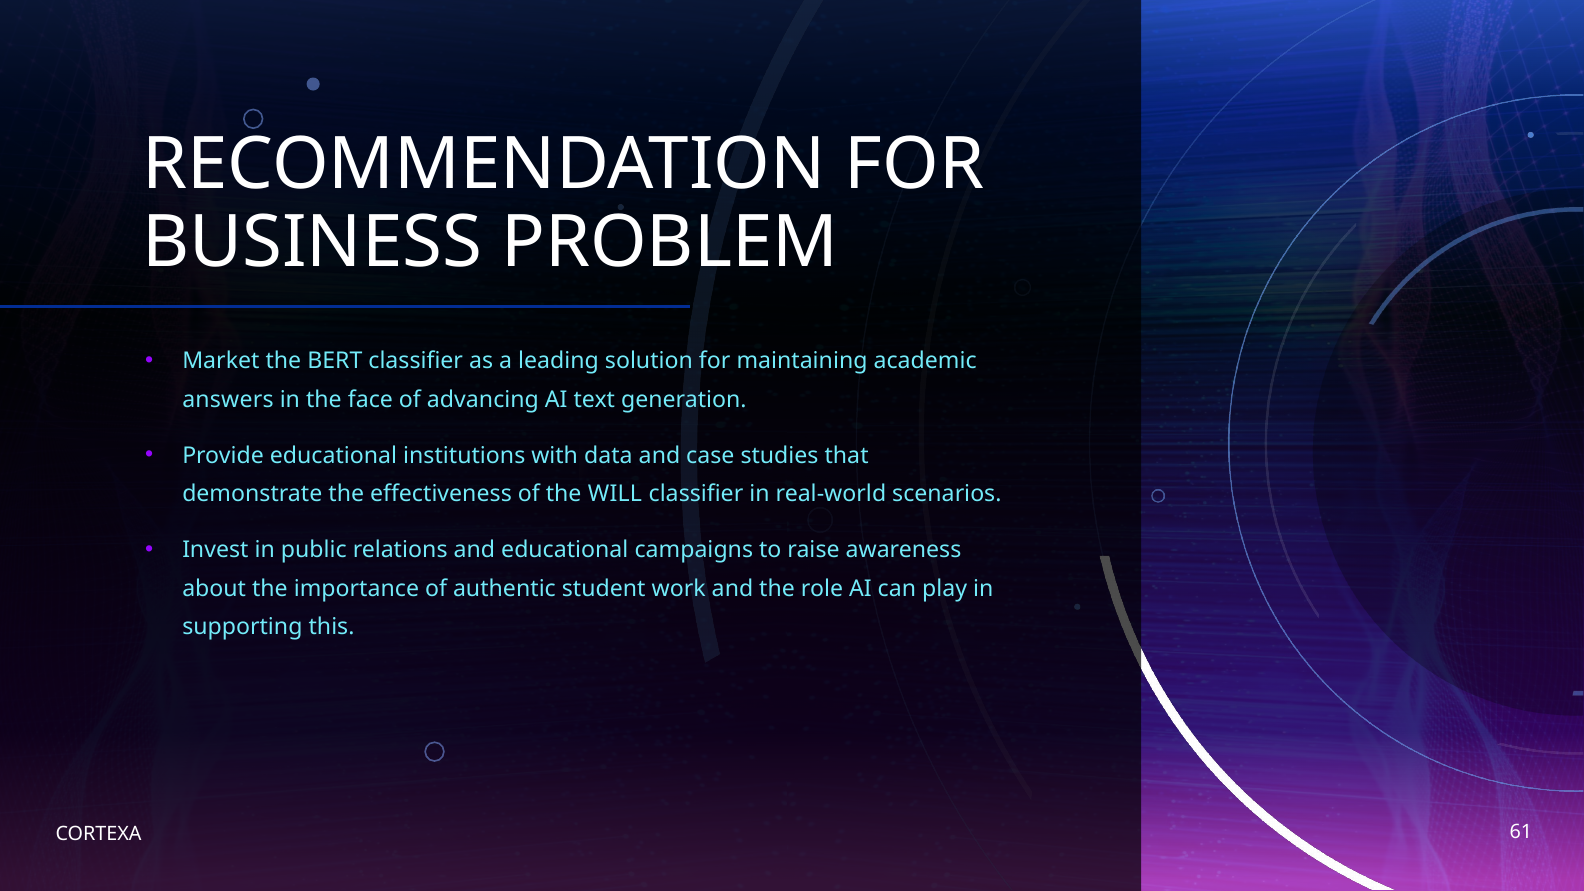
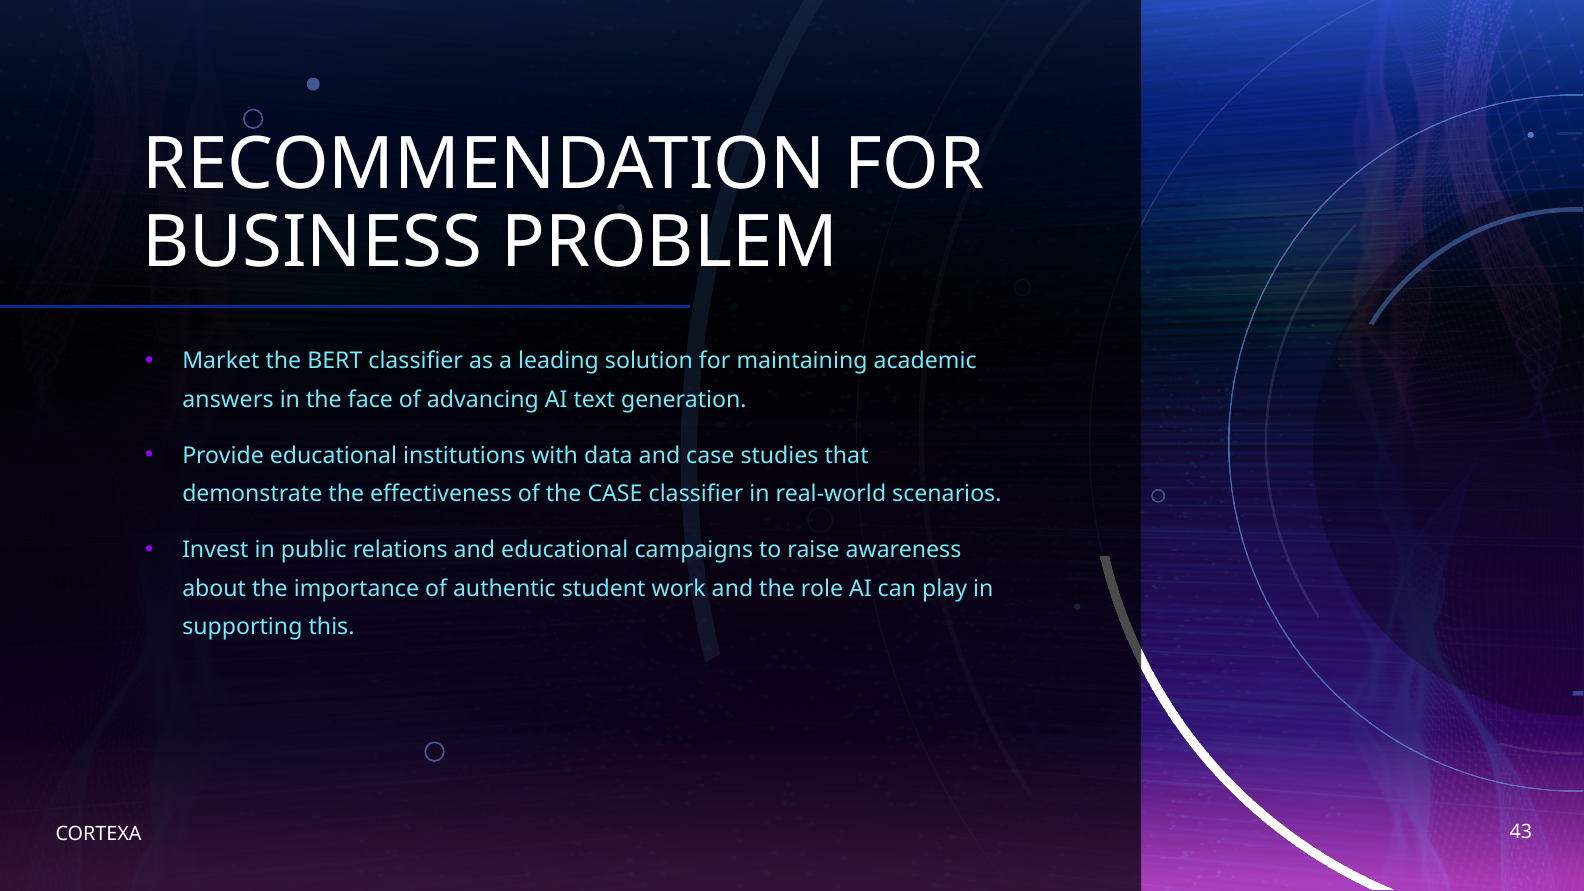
the WILL: WILL -> CASE (615, 494)
61: 61 -> 43 (1521, 832)
